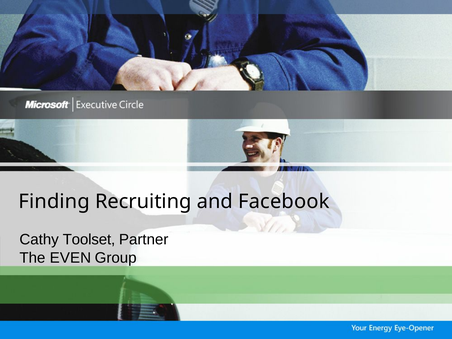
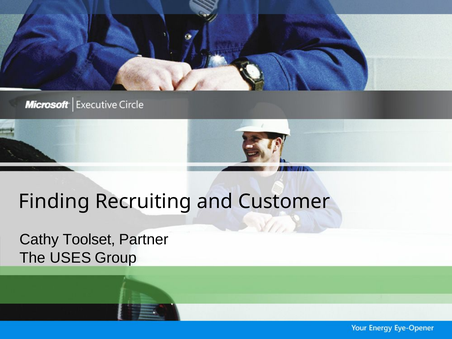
Facebook: Facebook -> Customer (284, 201)
EVEN: EVEN -> USES (70, 258)
